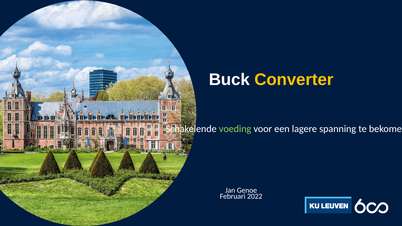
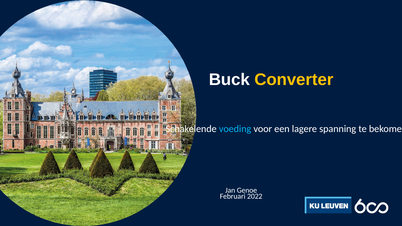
voeding colour: light green -> light blue (235, 129)
